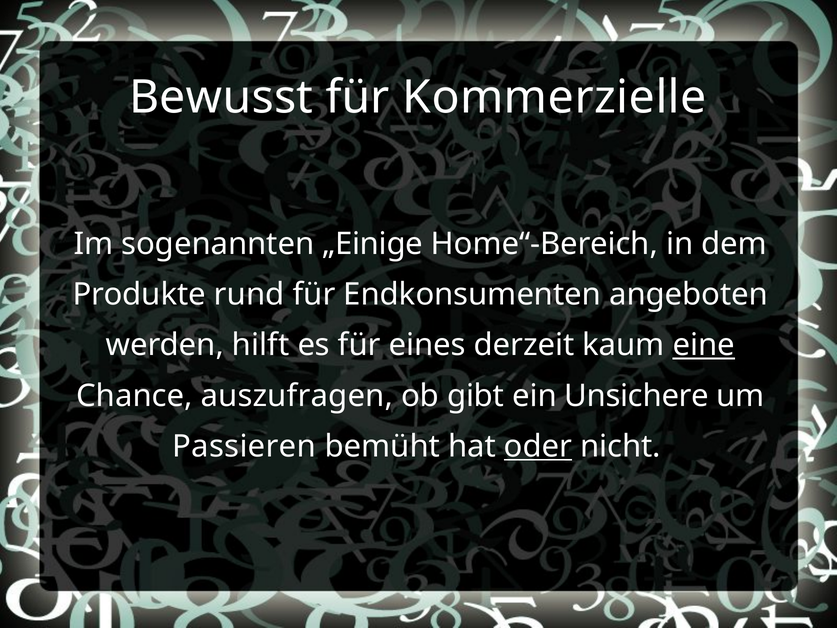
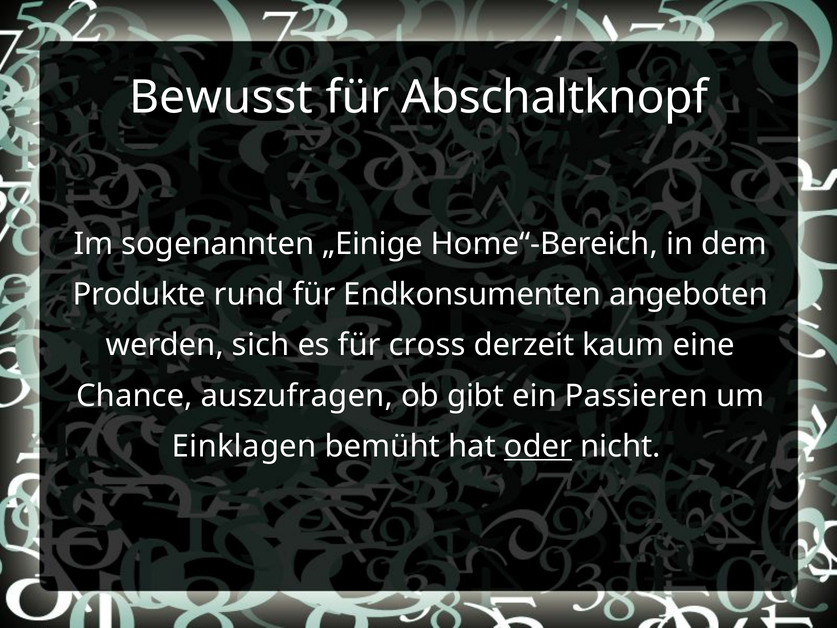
Kommerzielle: Kommerzielle -> Abschaltknopf (555, 97)
hilft: hilft -> sich (261, 345)
eines: eines -> cross (427, 345)
eine underline: present -> none (704, 345)
Unsichere: Unsichere -> Passieren (636, 396)
Passieren: Passieren -> Einklagen (244, 446)
